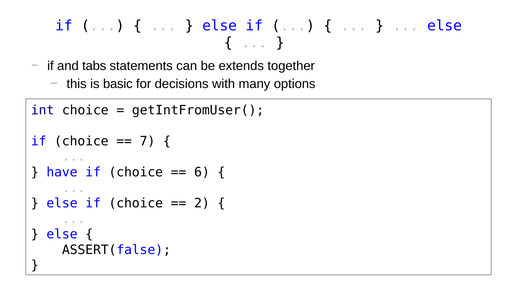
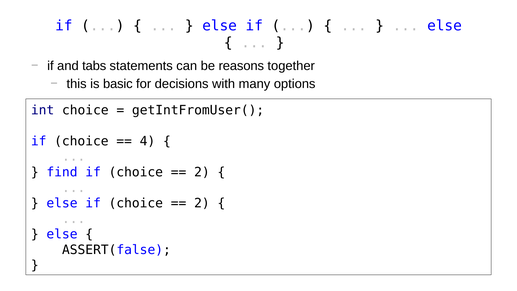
extends: extends -> reasons (241, 66)
7: 7 -> 4 (147, 141)
have: have -> find (62, 172)
6: 6 -> 2 (202, 172)
